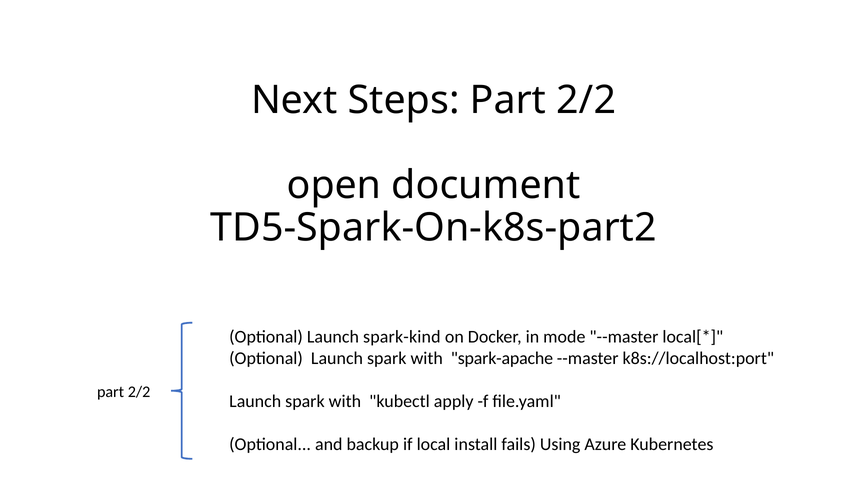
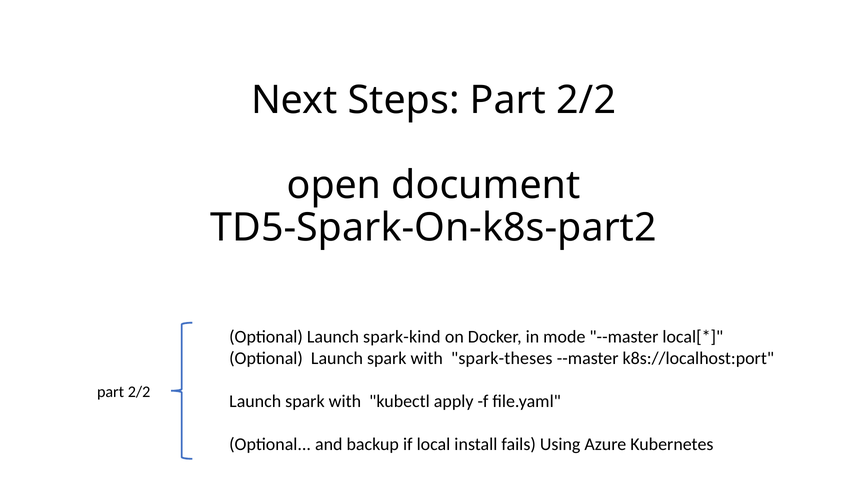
spark-apache: spark-apache -> spark-theses (502, 358)
